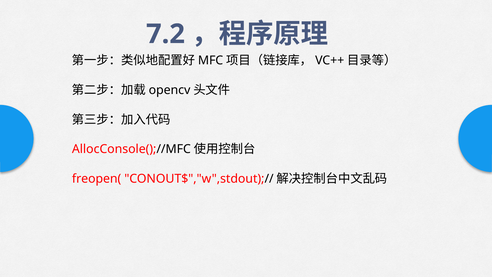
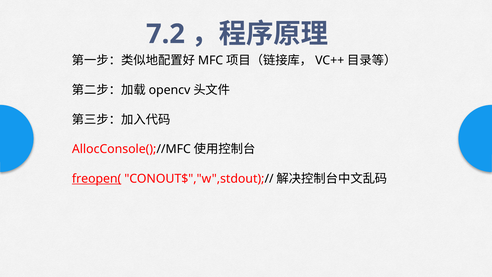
freopen( underline: none -> present (97, 179)
